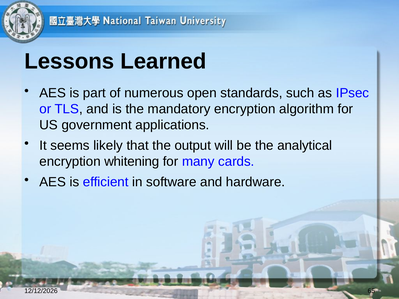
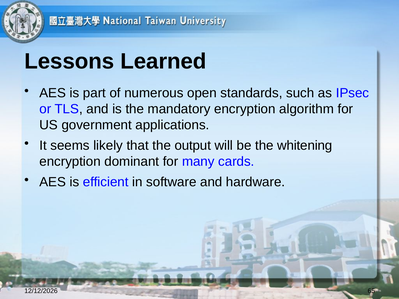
analytical: analytical -> whitening (305, 146)
whitening: whitening -> dominant (132, 162)
